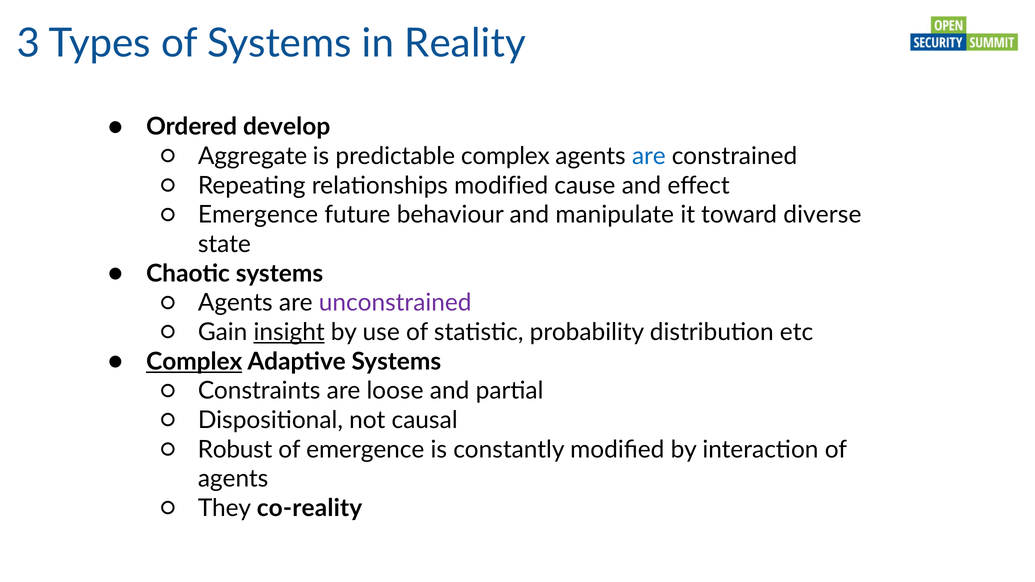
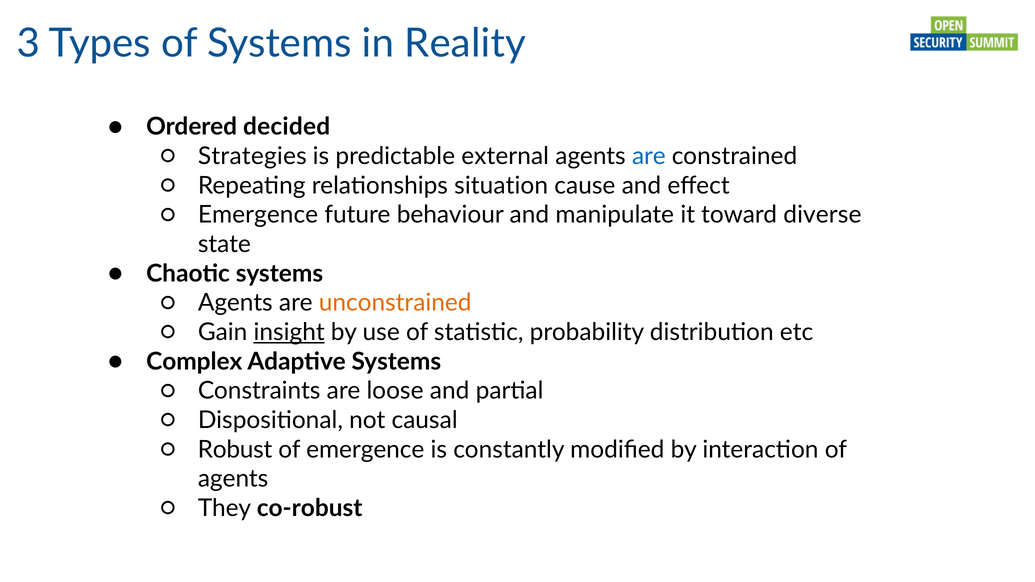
develop: develop -> decided (287, 127)
Aggregate: Aggregate -> Strategies (252, 156)
predictable complex: complex -> external (505, 156)
relationships modified: modified -> situation (501, 186)
unconstrained colour: purple -> orange (395, 303)
Complex underline: present -> none (194, 362)
co-reality: co-reality -> co-robust (310, 508)
